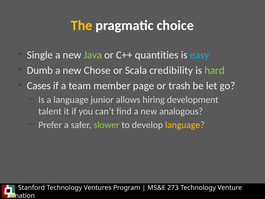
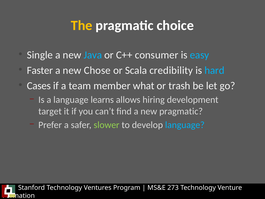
Java colour: light green -> light blue (93, 55)
quantities: quantities -> consumer (157, 55)
Dumb: Dumb -> Faster (40, 70)
hard colour: light green -> light blue (214, 70)
page: page -> what (144, 86)
junior: junior -> learns (102, 100)
talent: talent -> target (50, 111)
new analogous: analogous -> pragmatic (181, 111)
language colour: yellow -> light blue (185, 125)
